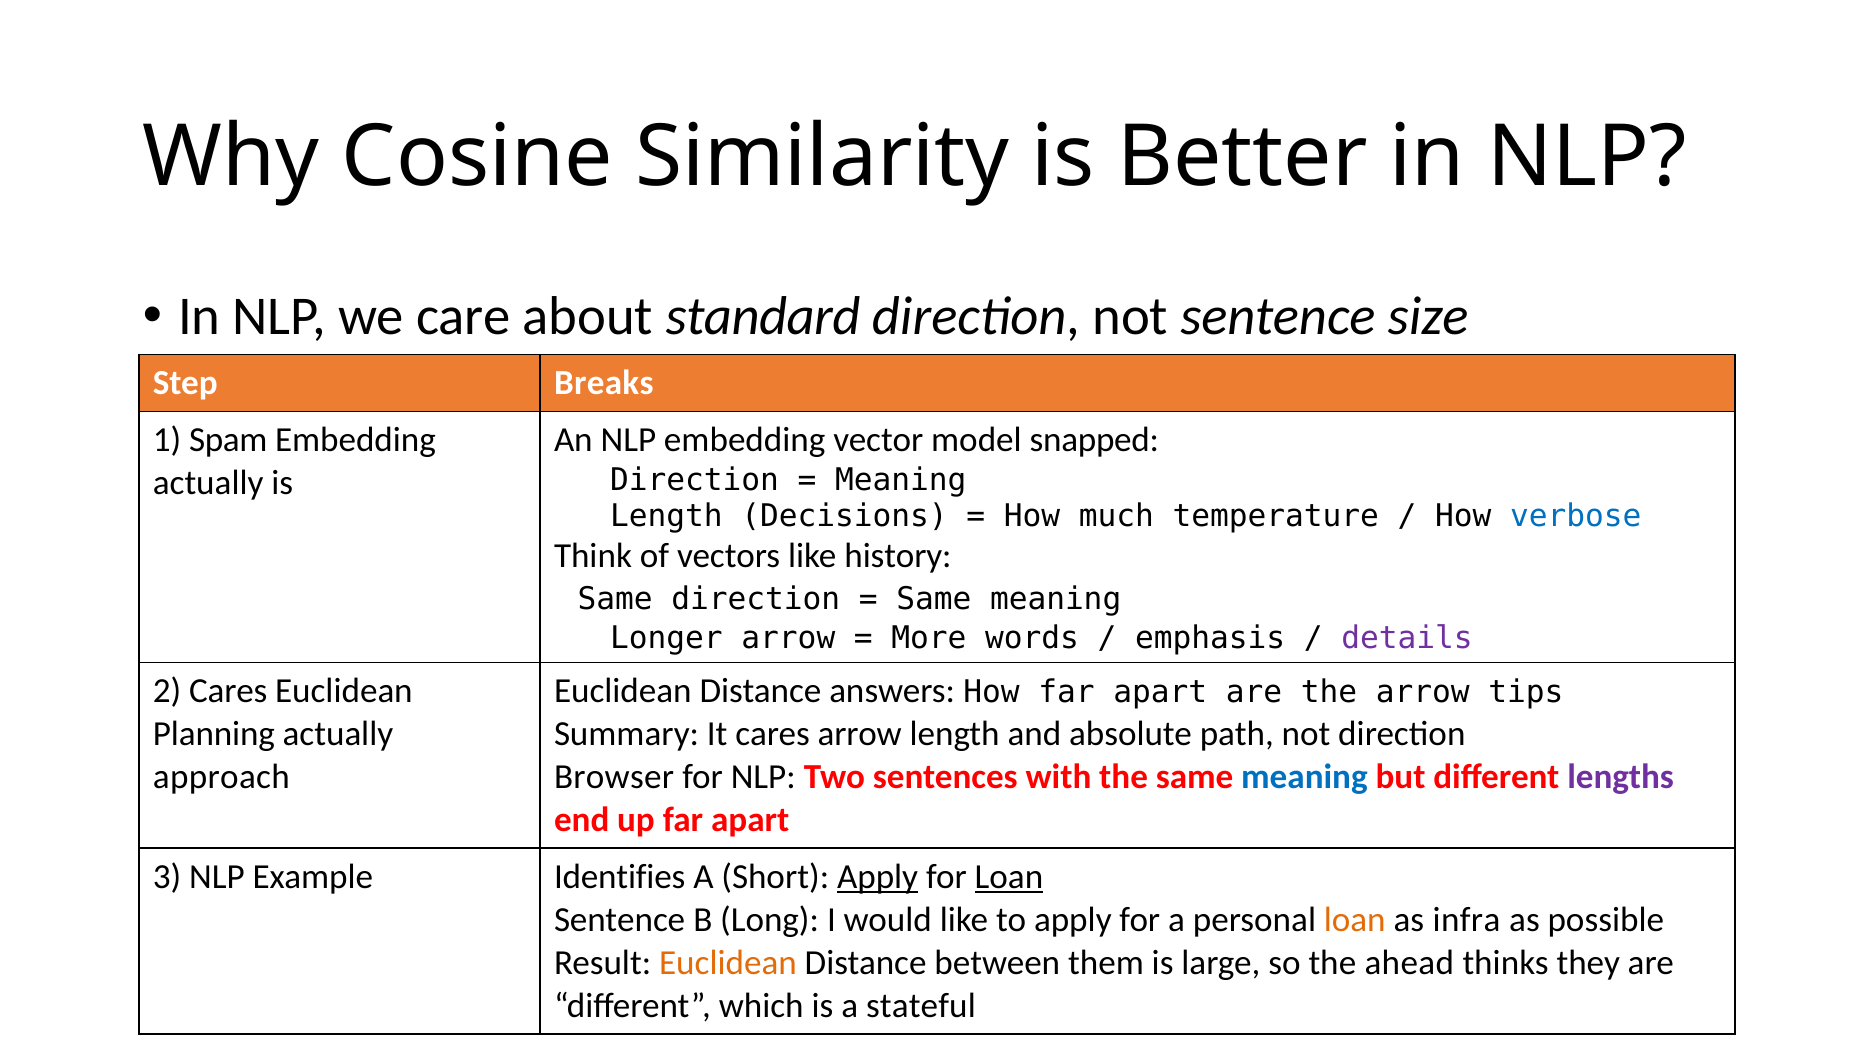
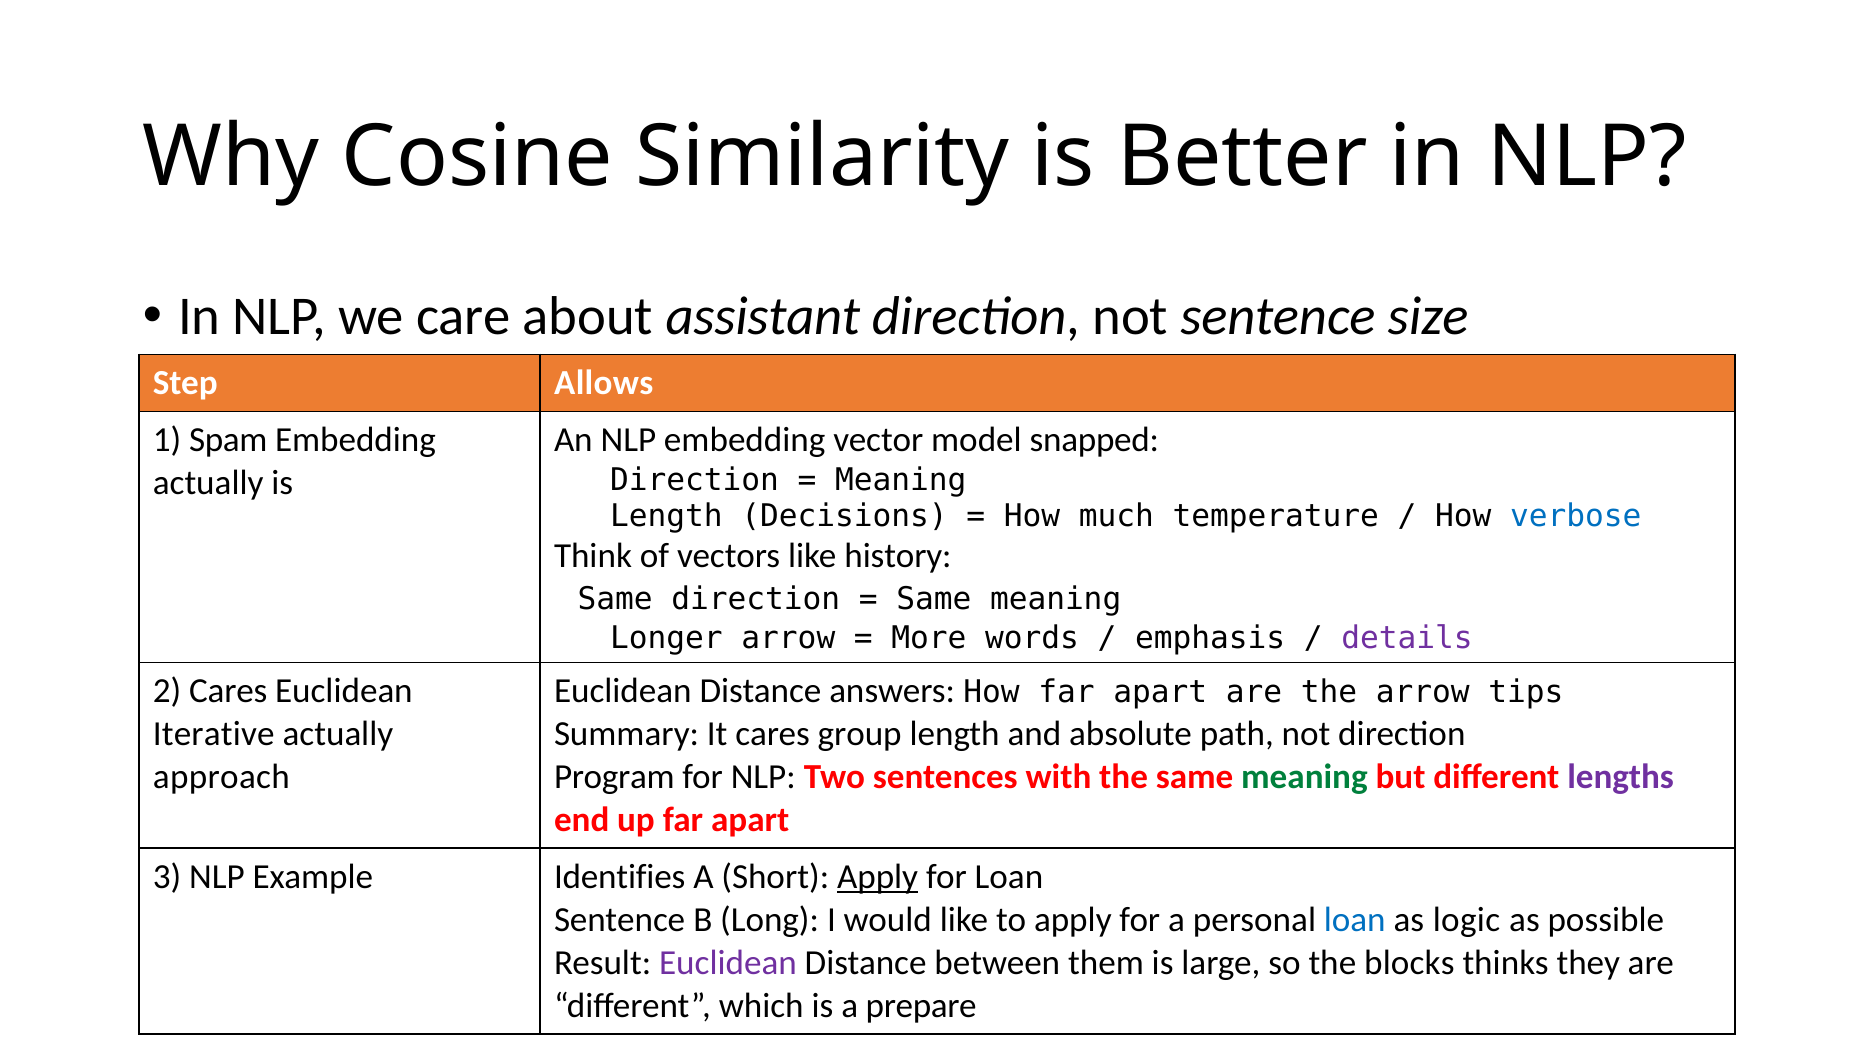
standard: standard -> assistant (763, 317)
Breaks: Breaks -> Allows (604, 383)
Planning: Planning -> Iterative (214, 734)
cares arrow: arrow -> group (860, 734)
Browser: Browser -> Program (614, 777)
meaning colour: blue -> green (1304, 777)
Loan underline: present -> none (1009, 877)
loan colour: orange -> blue (1355, 920)
infra: infra -> logic (1467, 920)
Euclidean colour: orange -> purple (728, 963)
ahead: ahead -> blocks (1409, 963)
stateful: stateful -> prepare (921, 1006)
